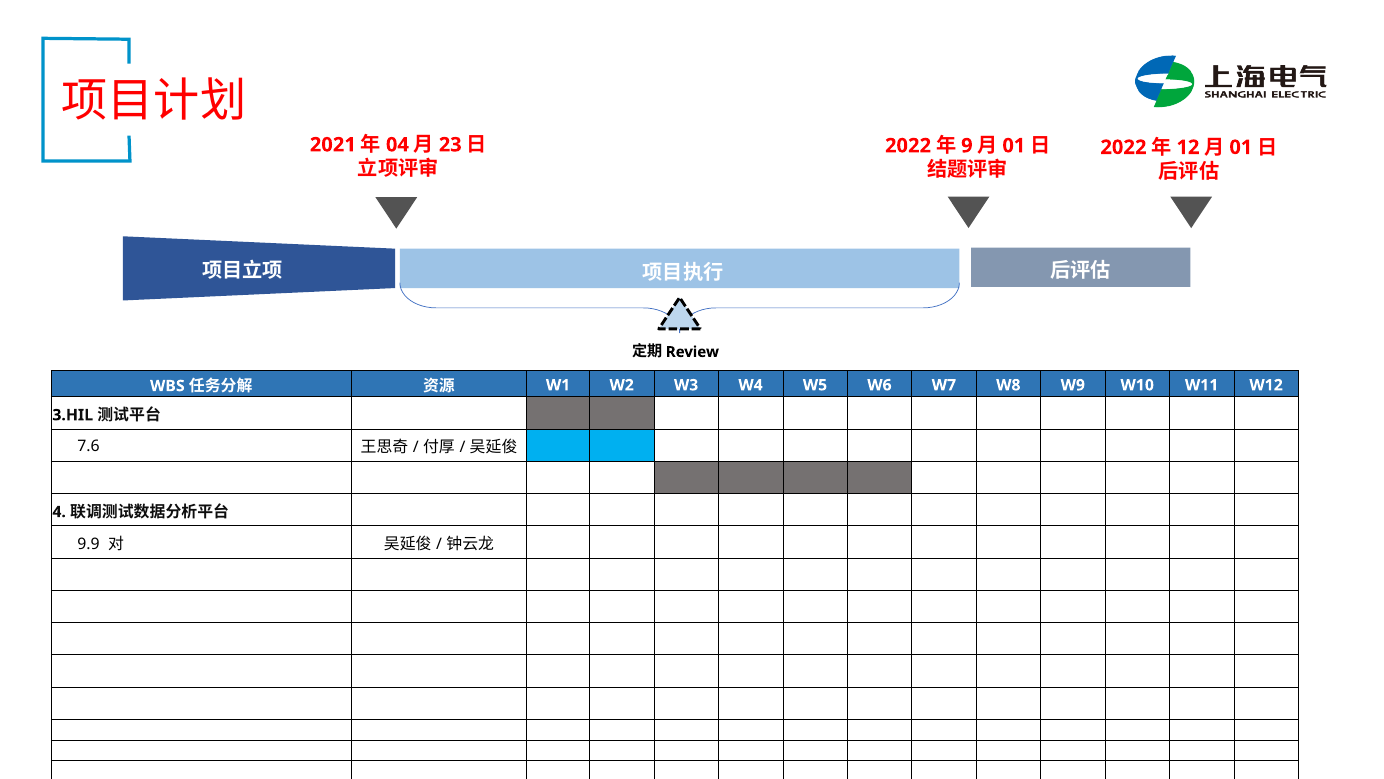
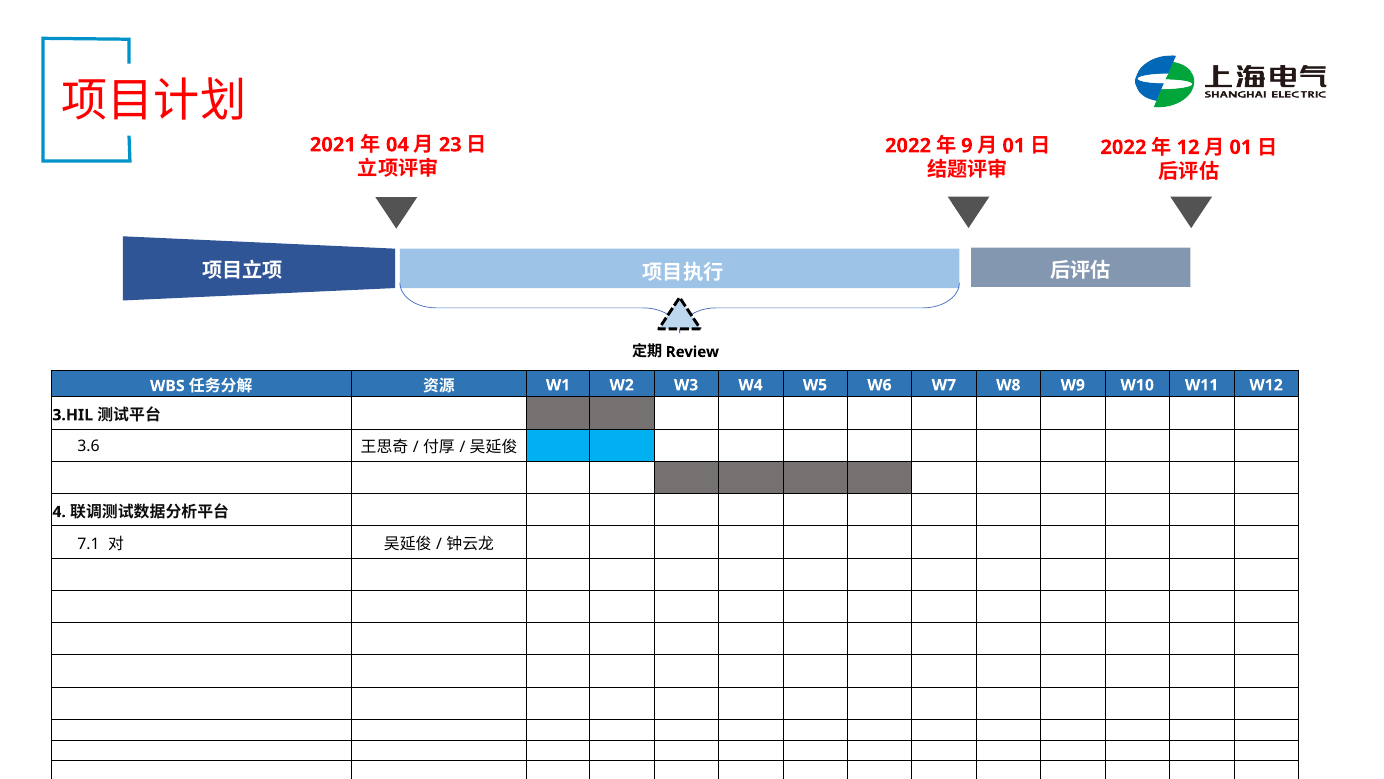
7.6: 7.6 -> 3.6 (88, 446)
9.9: 9.9 -> 7.1 (88, 544)
